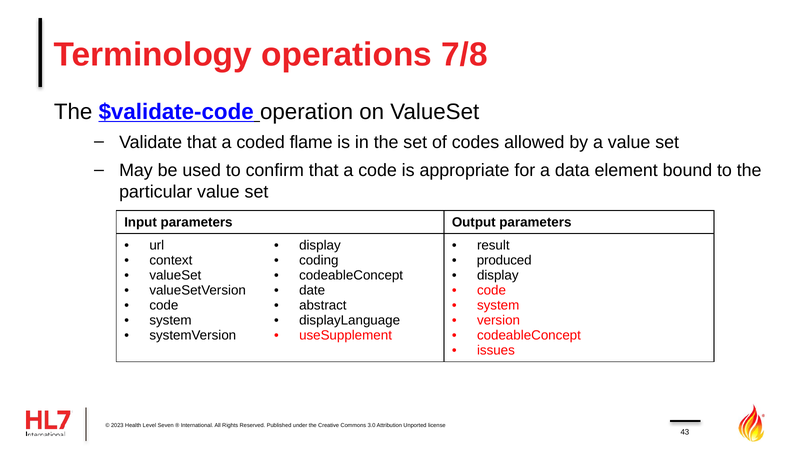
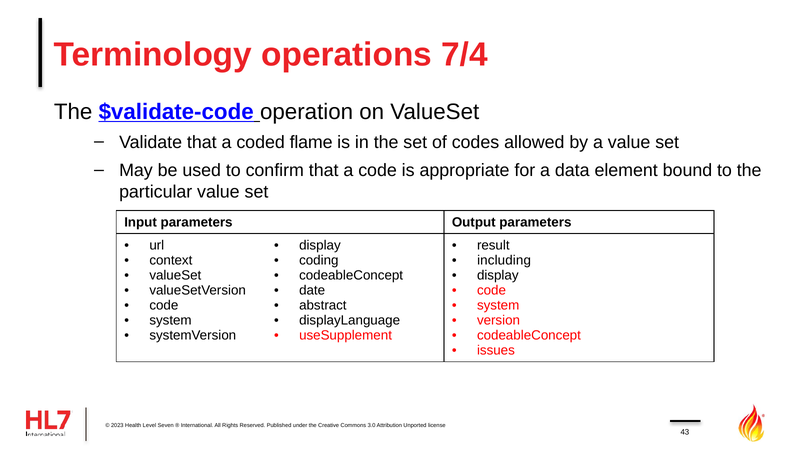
7/8: 7/8 -> 7/4 (464, 55)
produced: produced -> including (504, 260)
